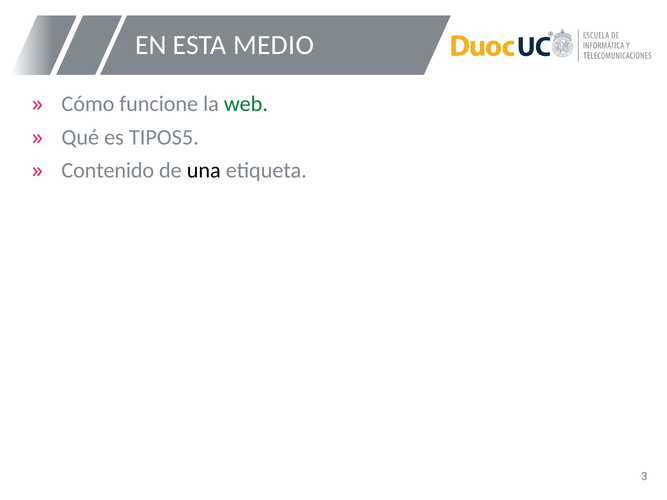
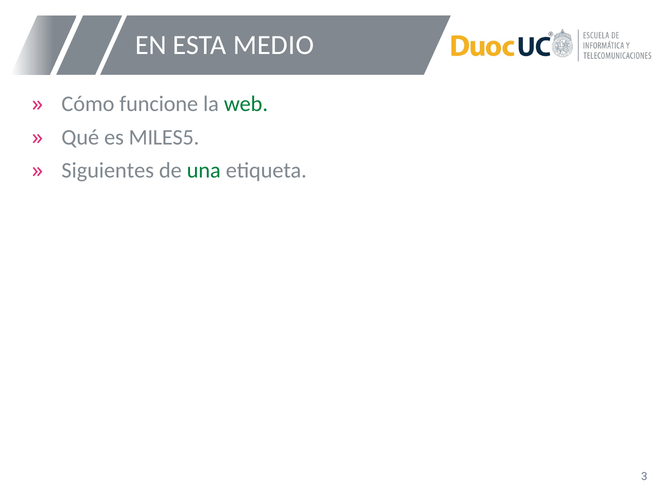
TIPOS5: TIPOS5 -> MILES5 (164, 137)
Contenido: Contenido -> Siguientes (108, 171)
una colour: black -> green (204, 171)
